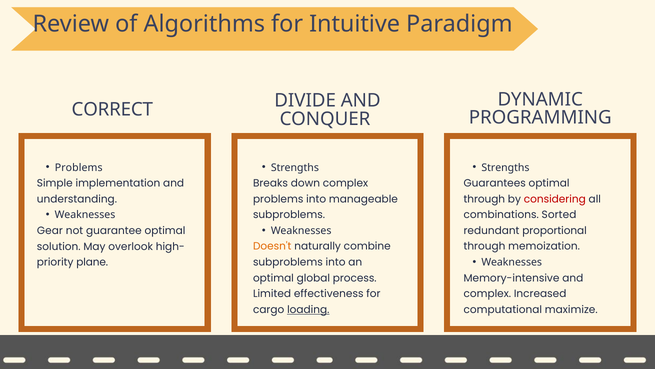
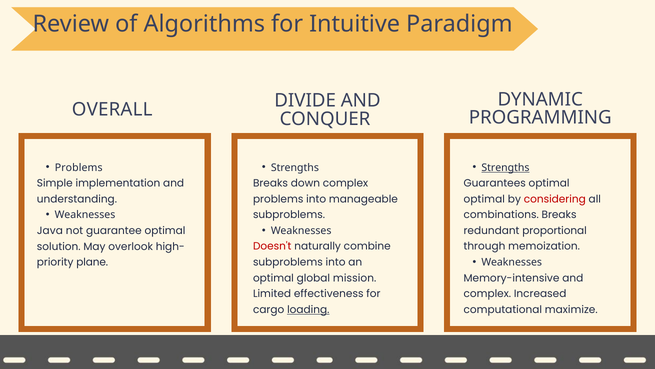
CORRECT: CORRECT -> OVERALL (112, 109)
Strengths underline: none -> present (505, 167)
through: through -> optimal (484, 199)
combinations Sorted: Sorted -> Breaks (559, 215)
Gear: Gear -> Java (50, 230)
Doesn't colour: orange -> red (272, 246)
process: process -> mission (355, 278)
